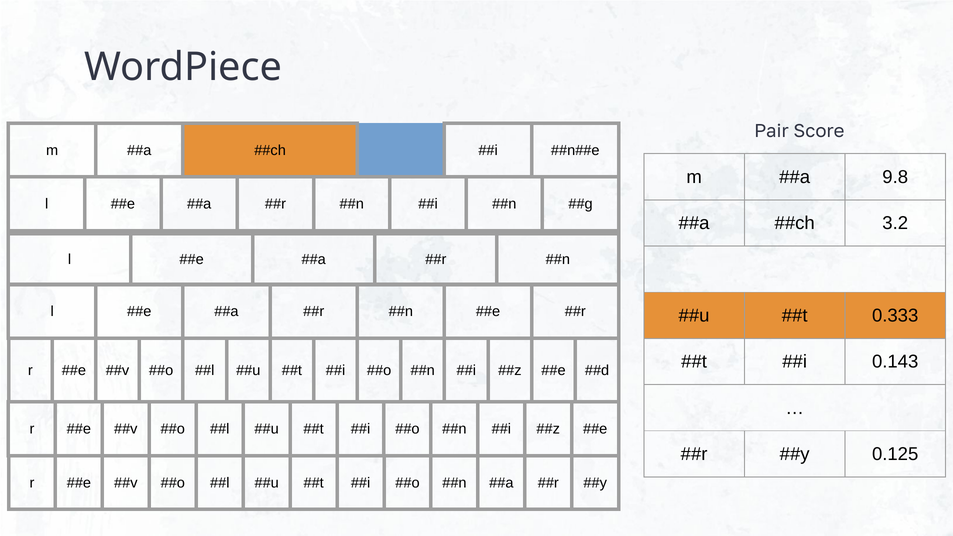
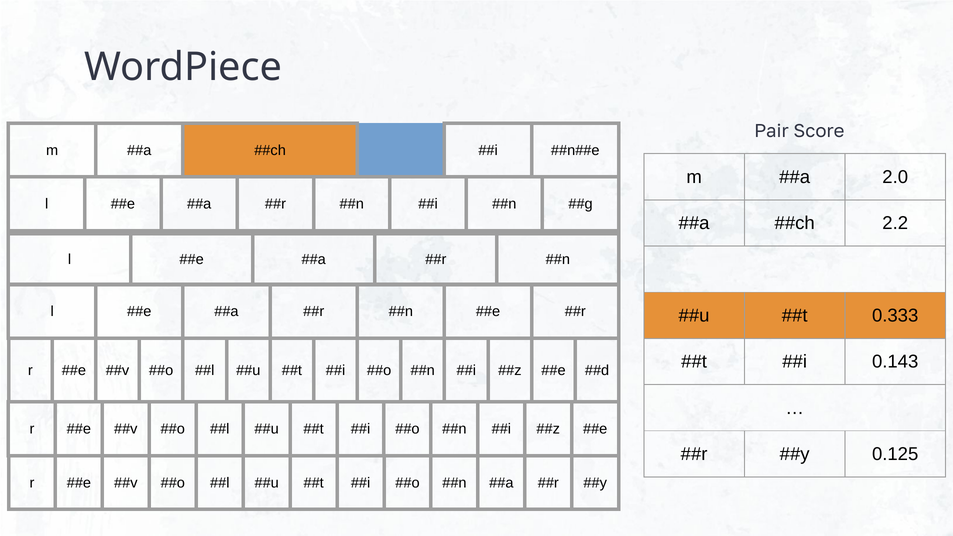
9.8: 9.8 -> 2.0 (895, 177)
3.2: 3.2 -> 2.2 (895, 223)
